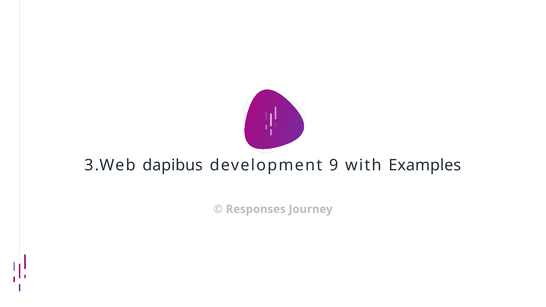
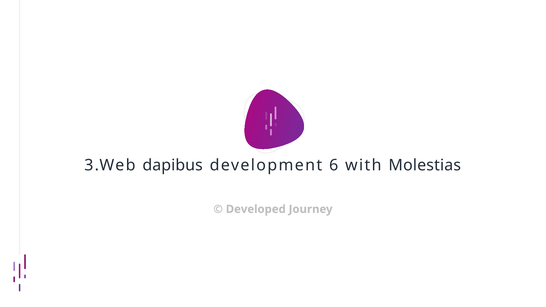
9: 9 -> 6 (334, 165)
Examples: Examples -> Molestias (425, 165)
Responses: Responses -> Developed (256, 209)
